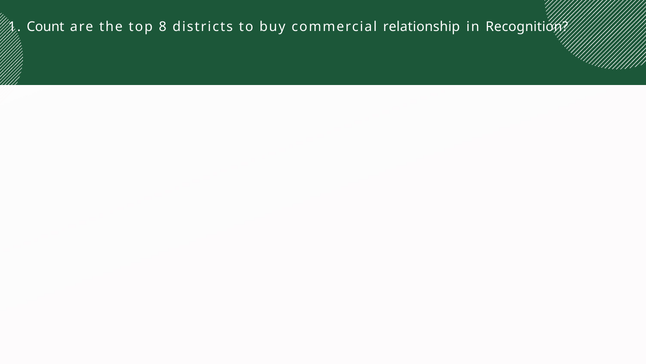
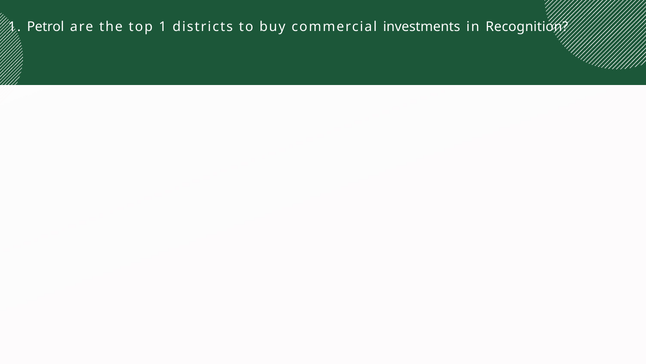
Count: Count -> Petrol (46, 27)
top 8: 8 -> 1 (163, 27)
relationship: relationship -> investments (422, 27)
